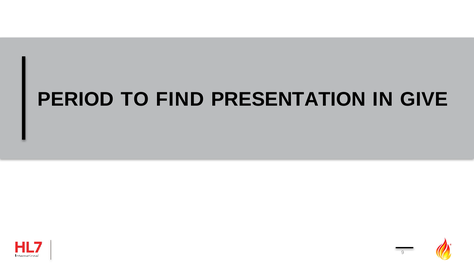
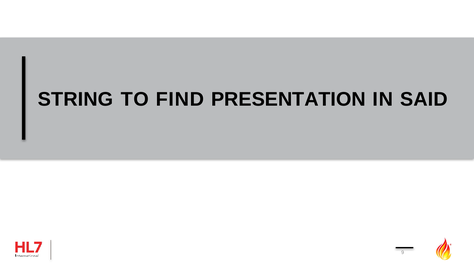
PERIOD: PERIOD -> STRING (76, 100)
GIVE: GIVE -> SAID (424, 100)
